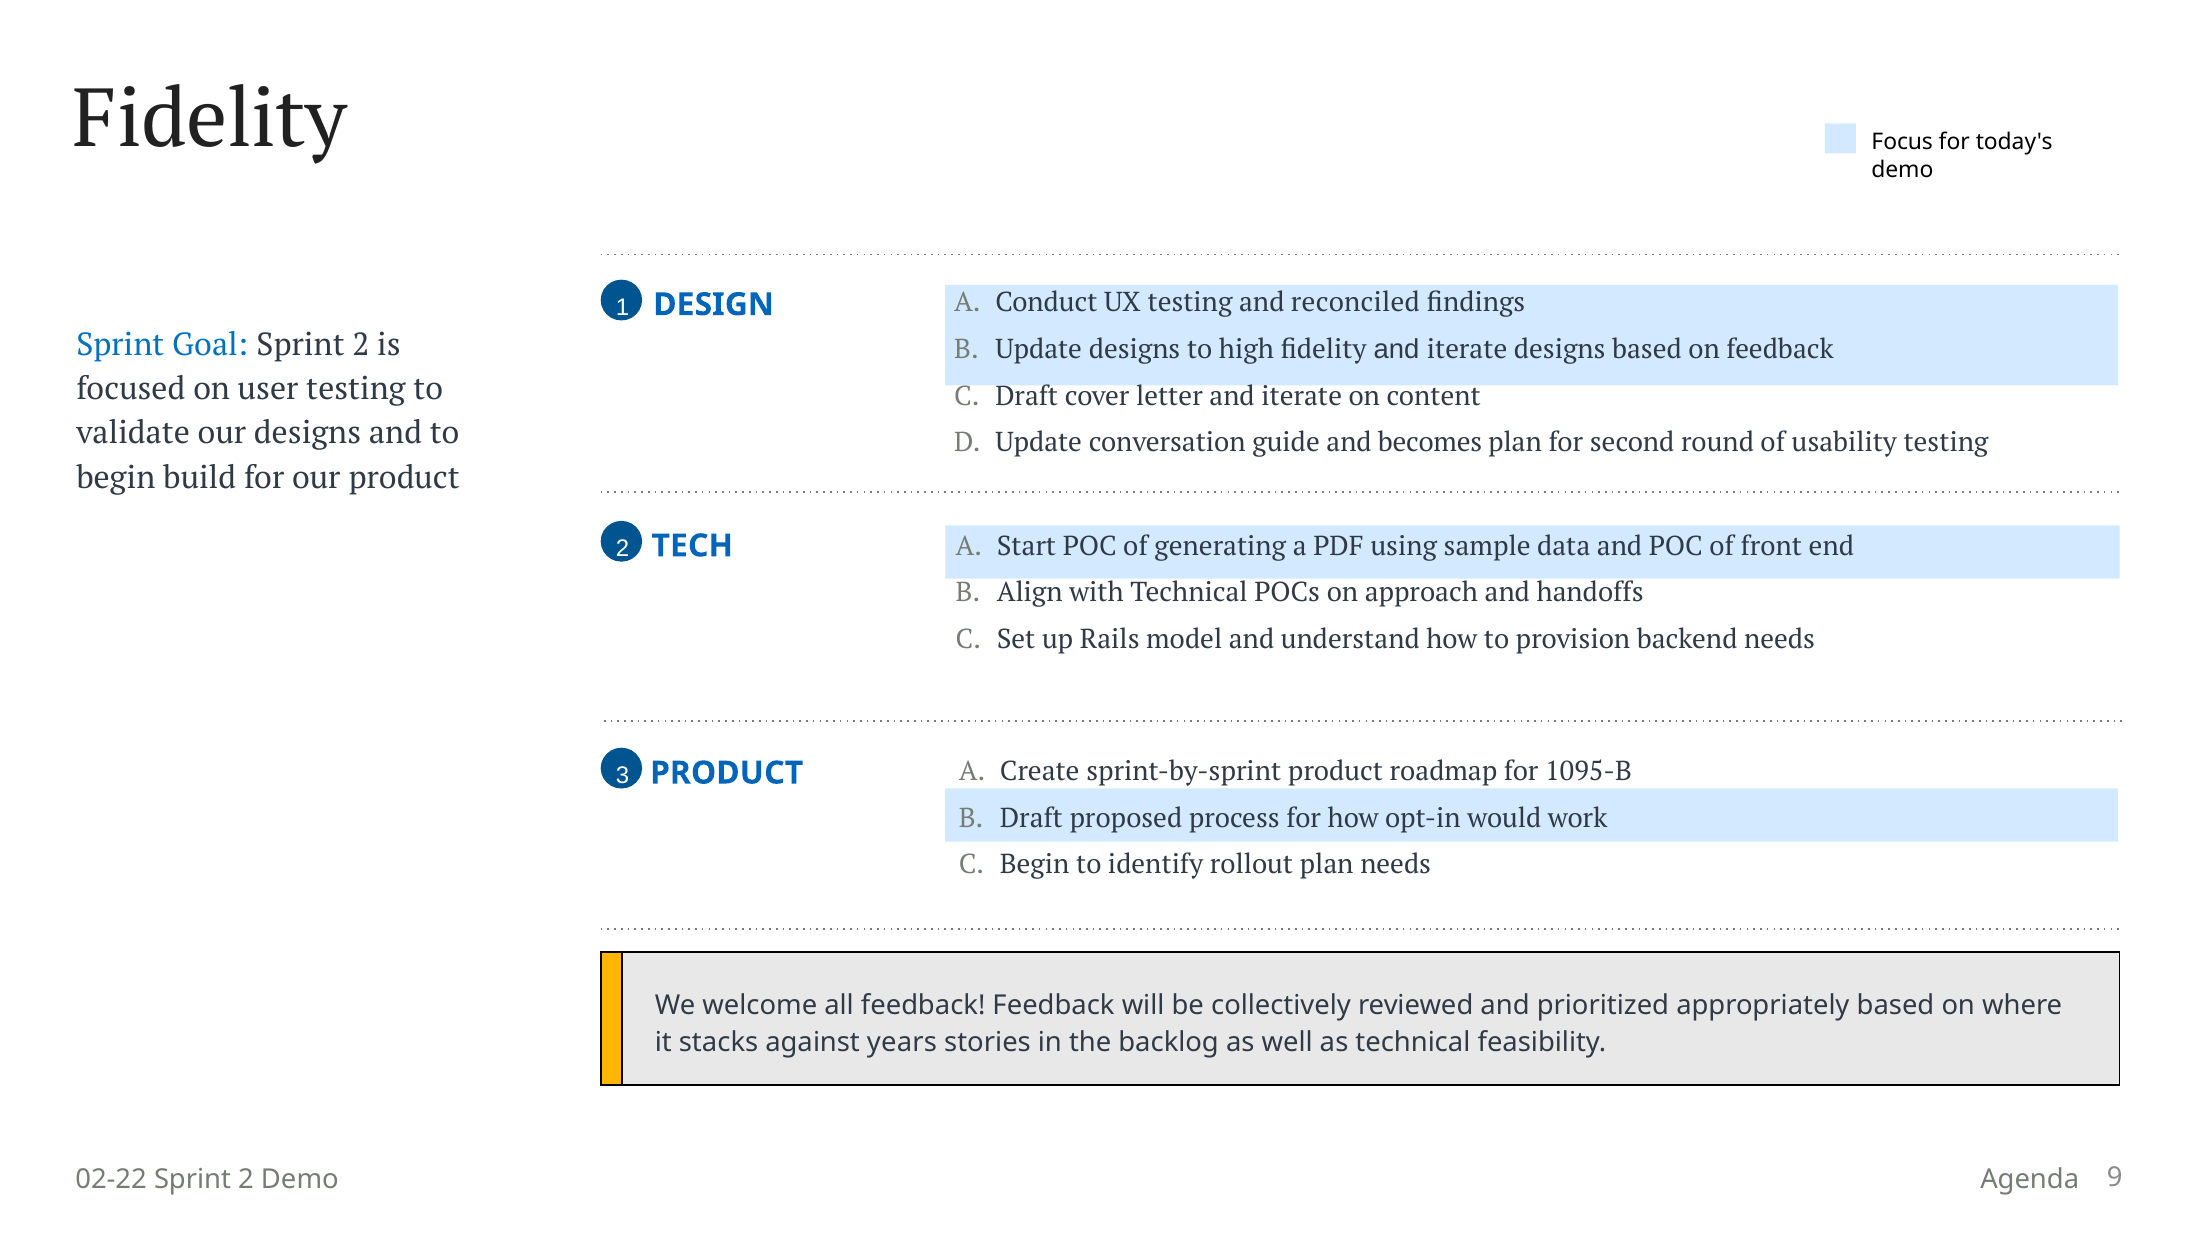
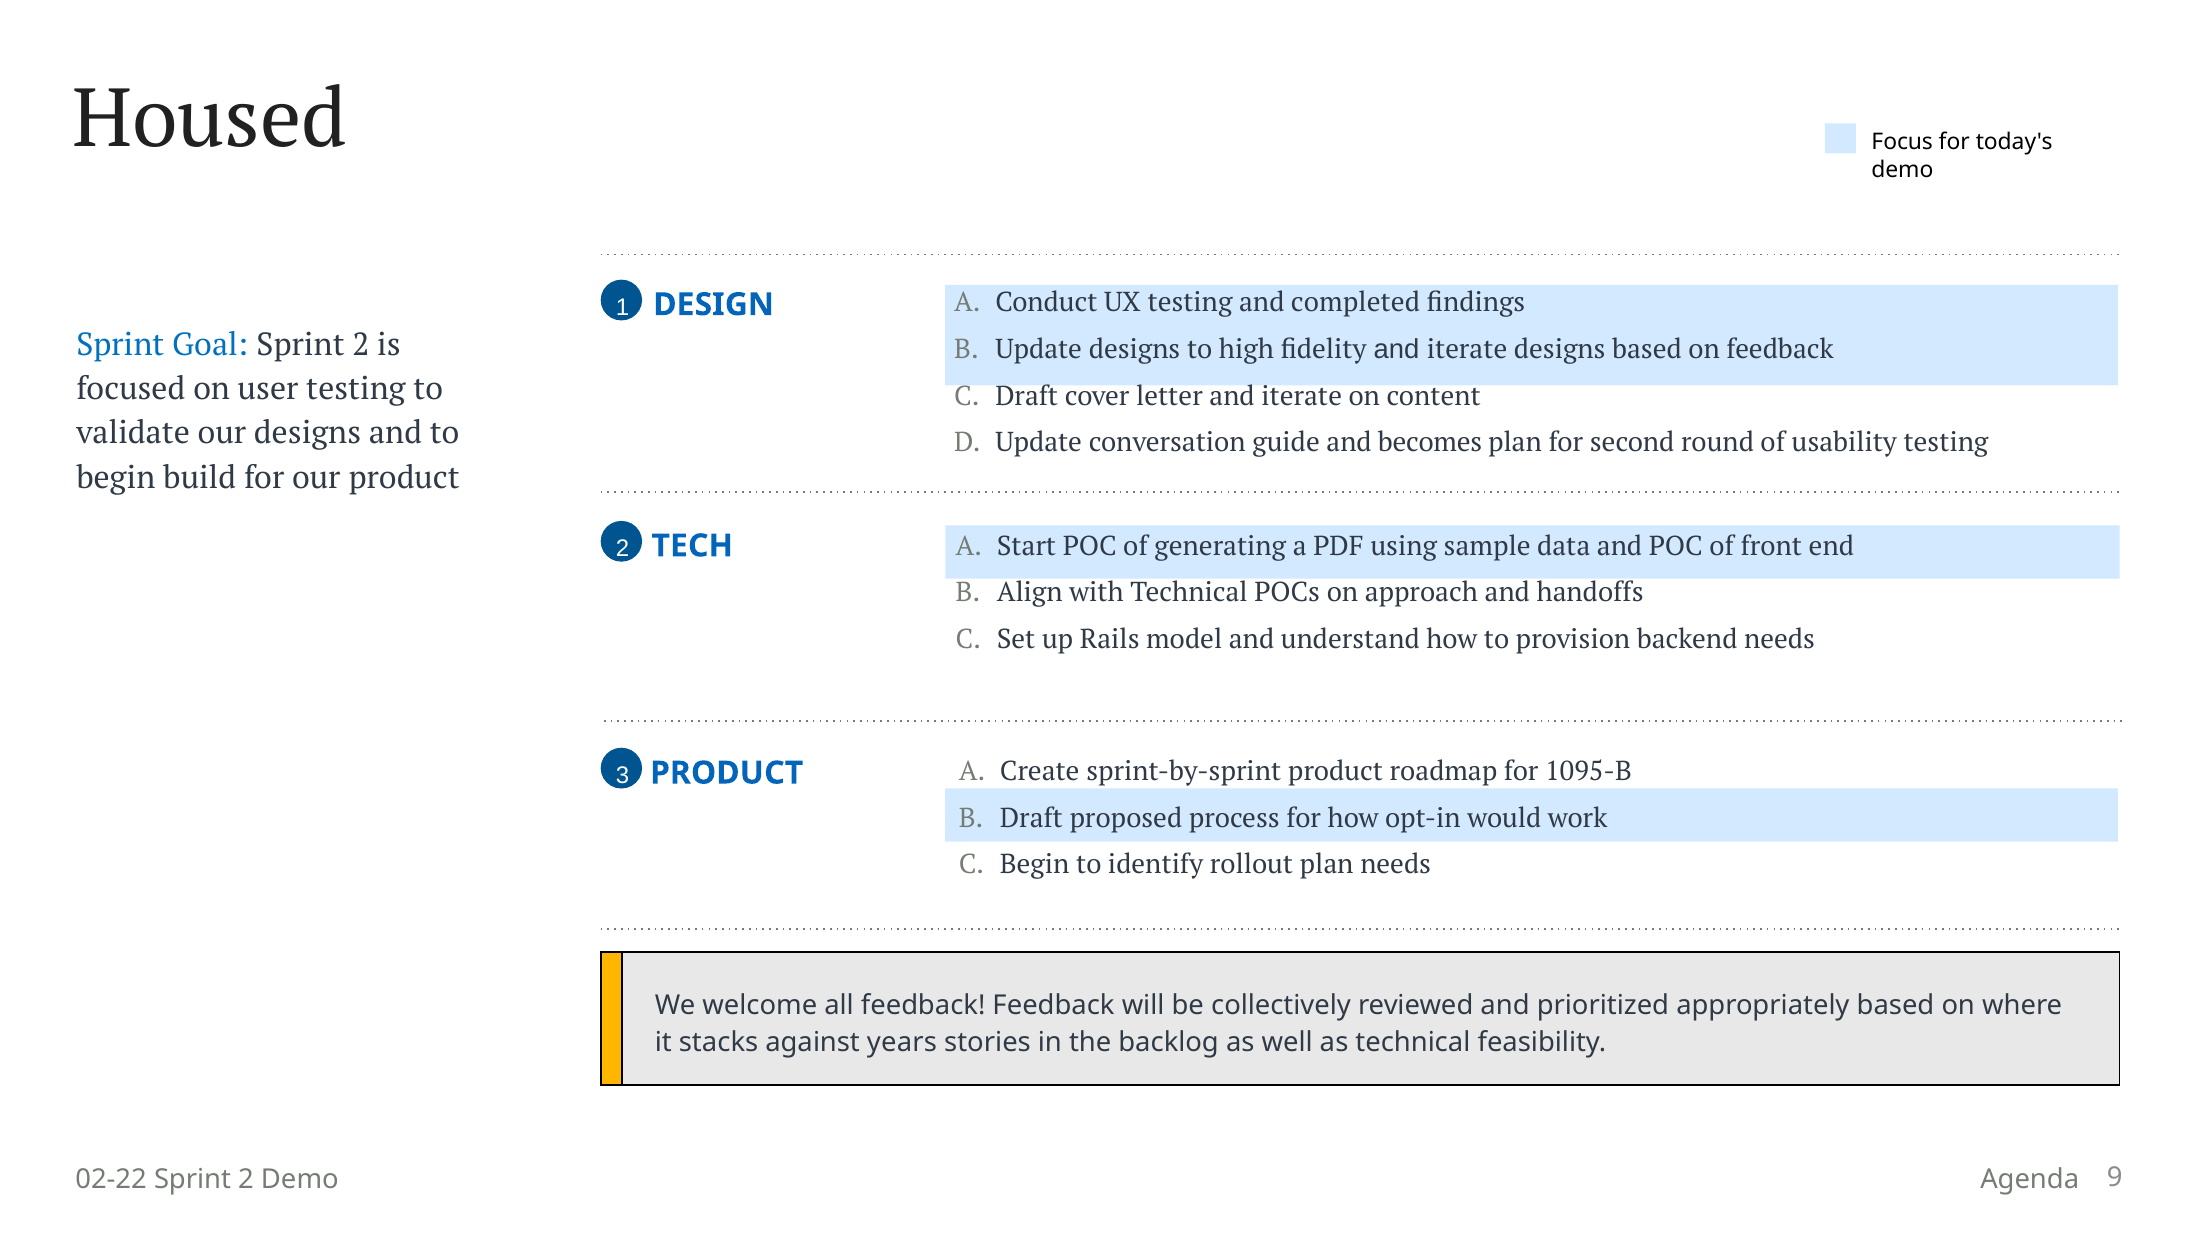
Fidelity: Fidelity -> Housed (210, 119)
reconciled: reconciled -> completed (1356, 303)
